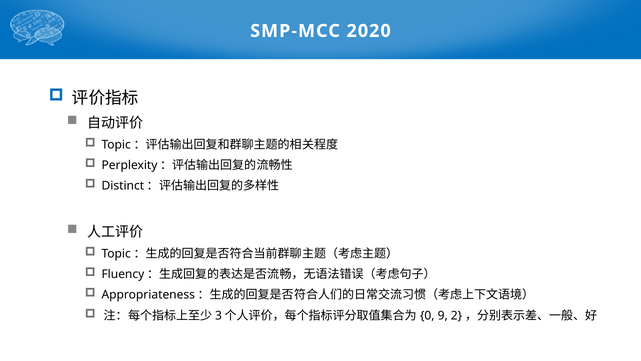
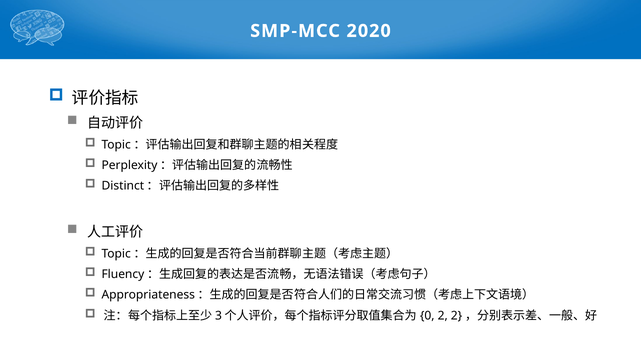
9: 9 -> 2 (443, 315)
